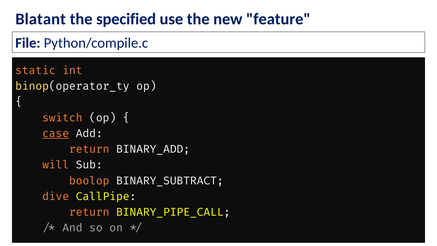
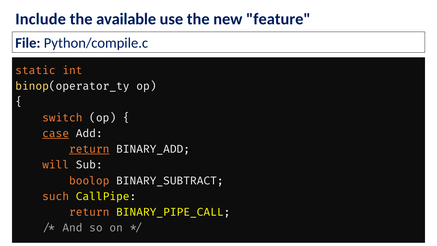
Blatant: Blatant -> Include (41, 19)
specified: specified -> available (126, 19)
return underline: none -> present (89, 149)
dive: dive -> such (56, 196)
